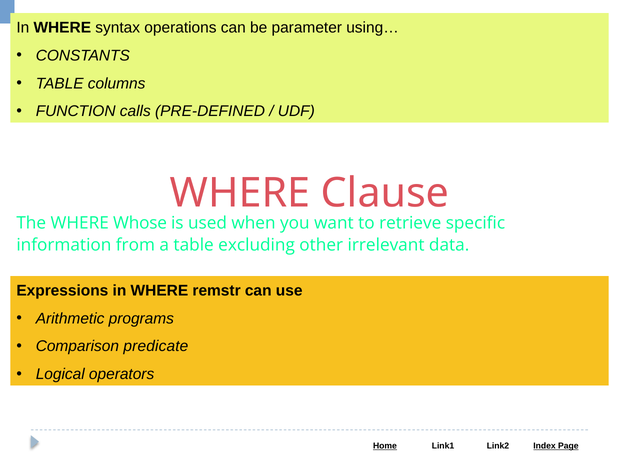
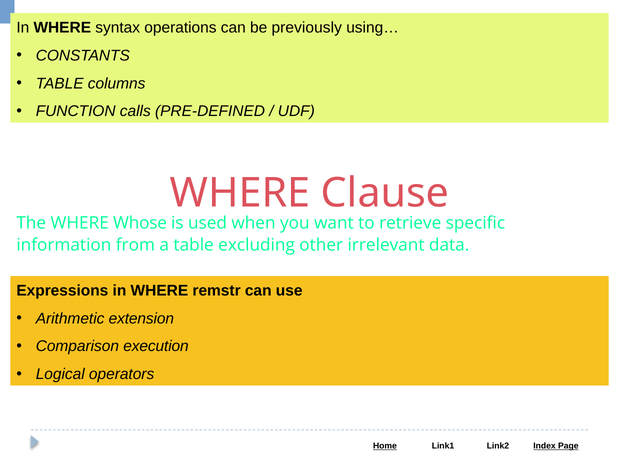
parameter: parameter -> previously (307, 28)
programs: programs -> extension (141, 319)
predicate: predicate -> execution (156, 347)
